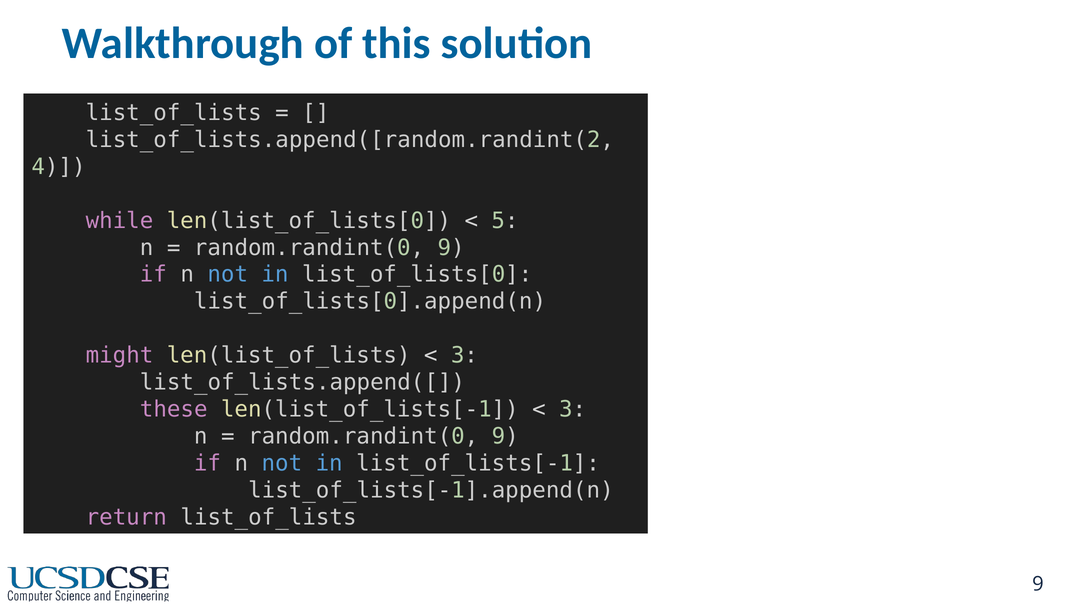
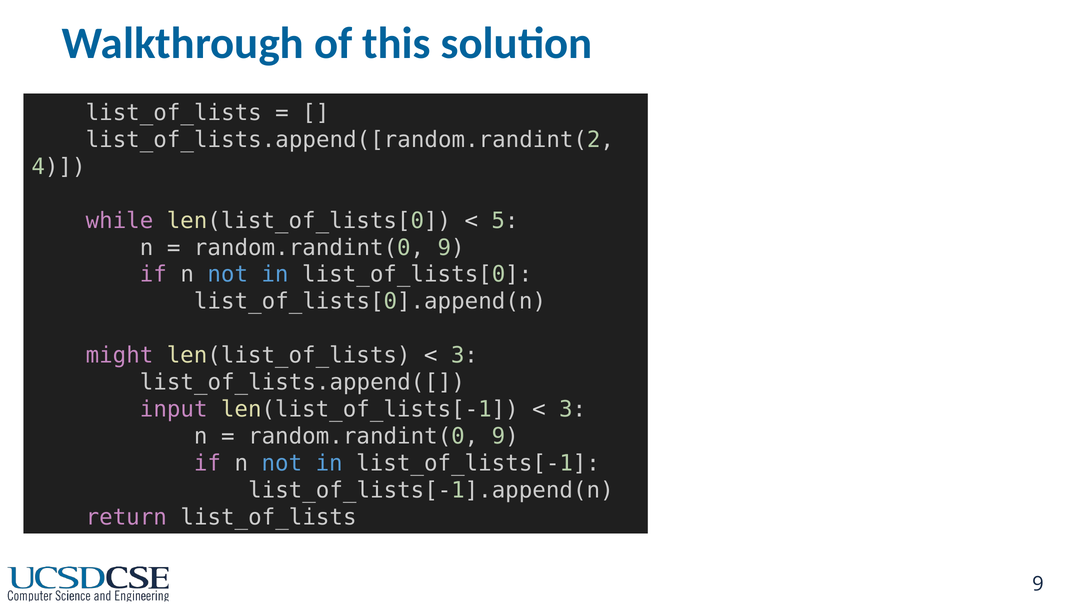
these: these -> input (174, 409)
